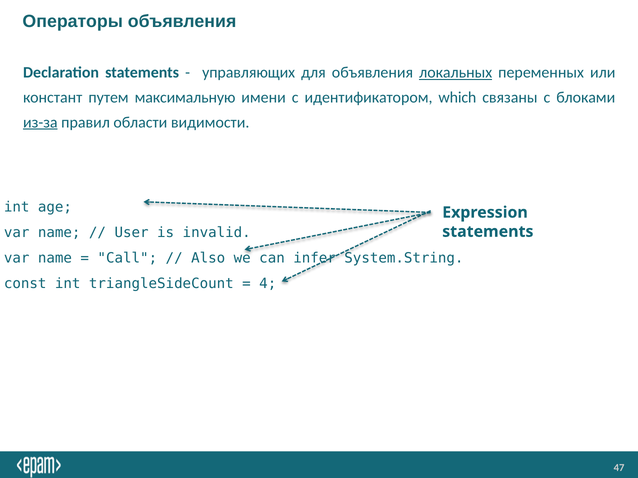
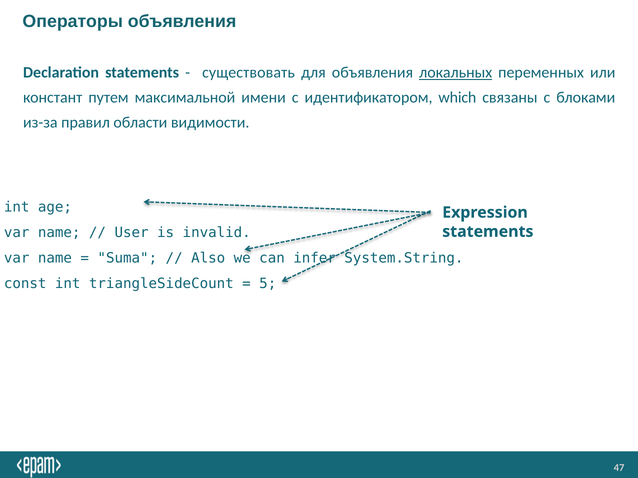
управляющих: управляющих -> существовать (249, 73)
максимальную: максимальную -> максимальной (185, 98)
из-за underline: present -> none (40, 122)
Call: Call -> Suma (127, 258)
4: 4 -> 5 (268, 284)
